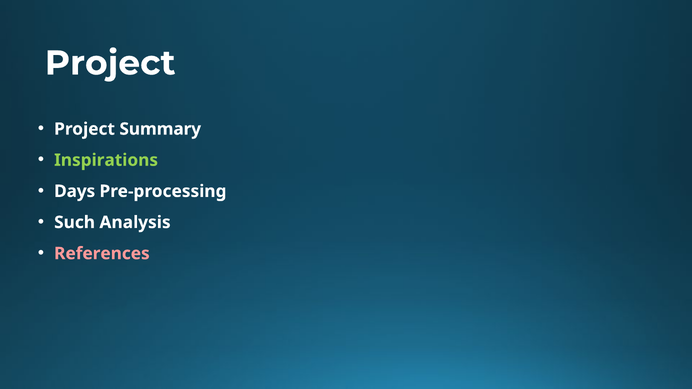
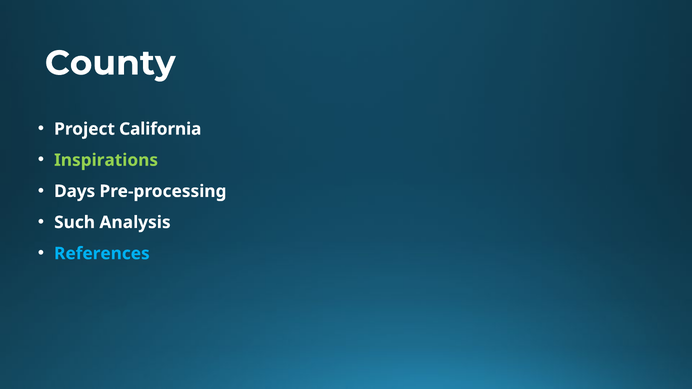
Project: Project -> County (110, 63)
Summary: Summary -> California (160, 129)
References colour: pink -> light blue (102, 254)
